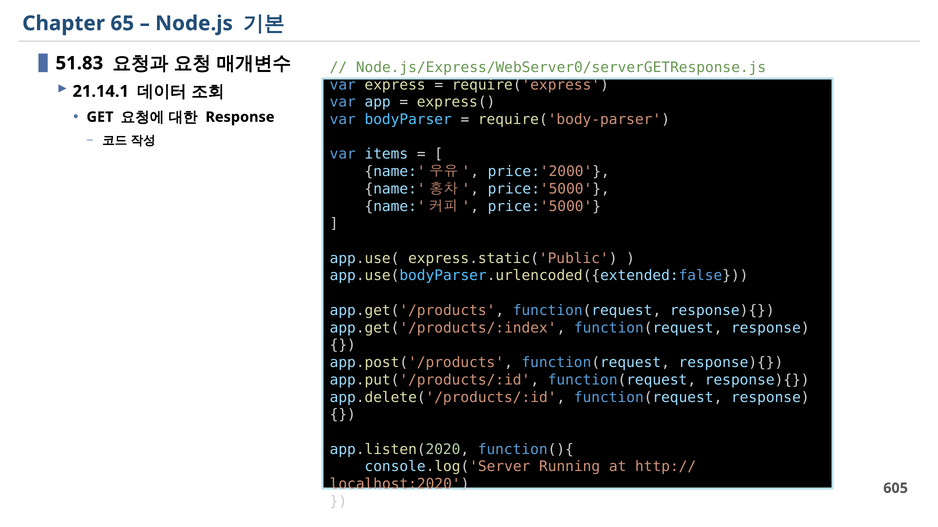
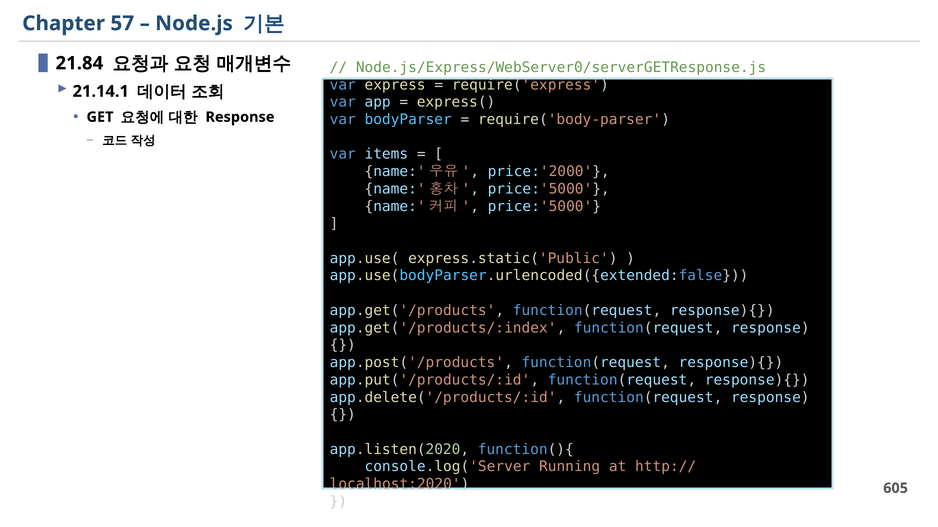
65: 65 -> 57 (122, 23)
51.83: 51.83 -> 21.84 (79, 63)
